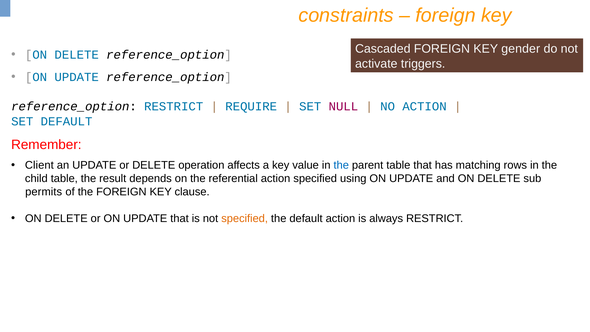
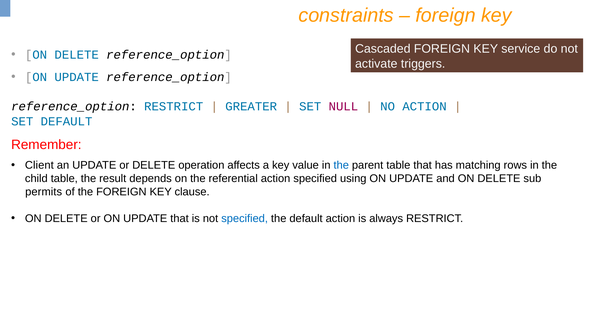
gender: gender -> service (521, 49)
REQUIRE: REQUIRE -> GREATER (251, 107)
specified colour: orange -> blue (245, 218)
